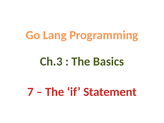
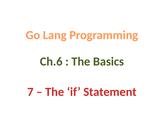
Ch.3: Ch.3 -> Ch.6 (51, 61)
